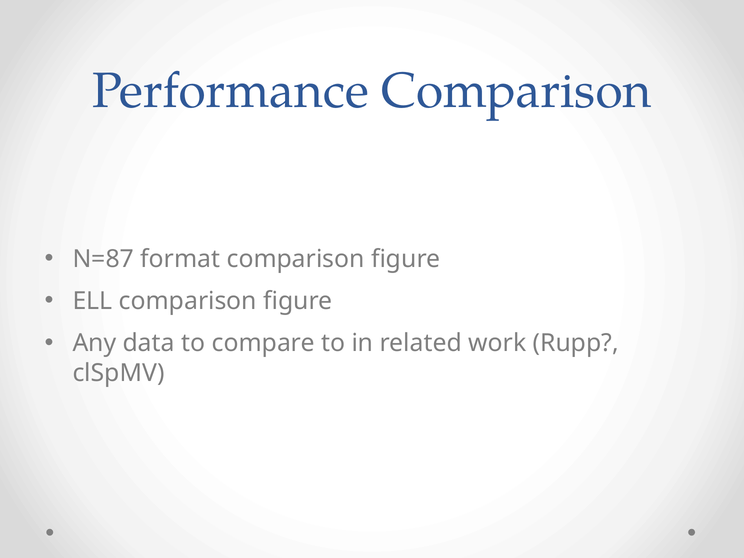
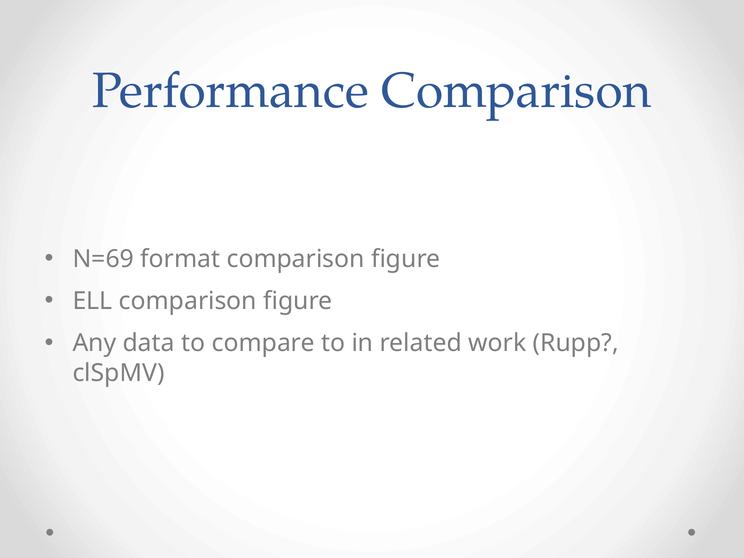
N=87: N=87 -> N=69 (103, 259)
